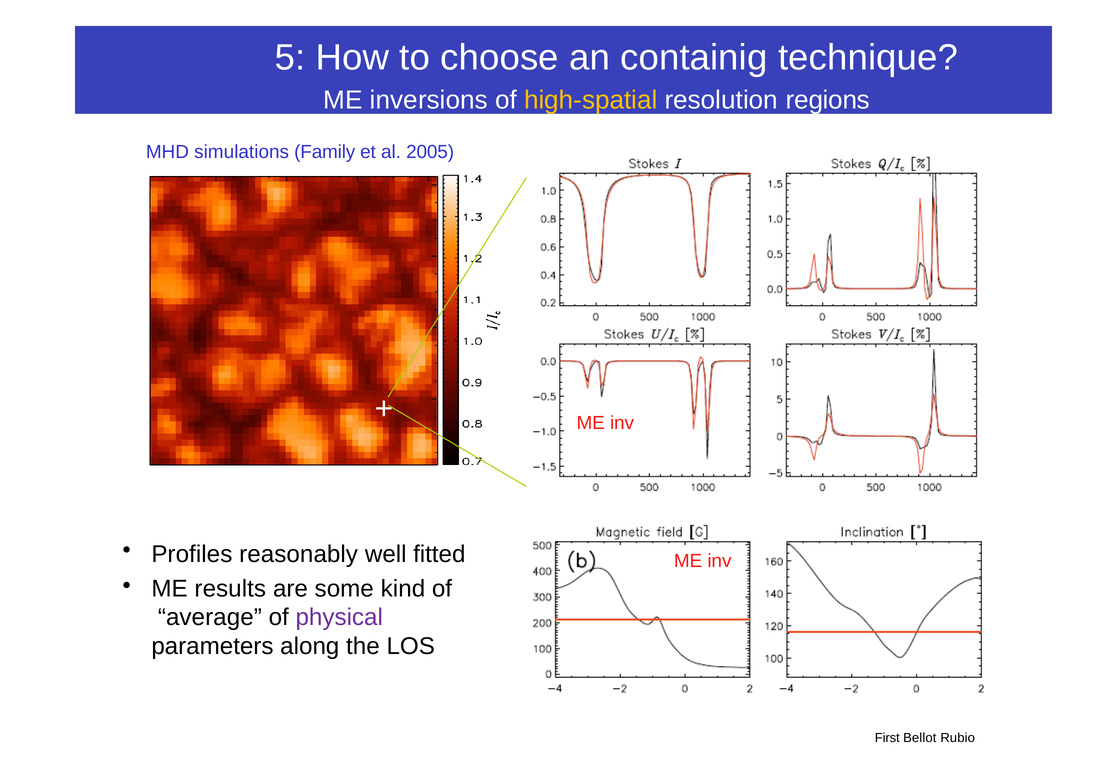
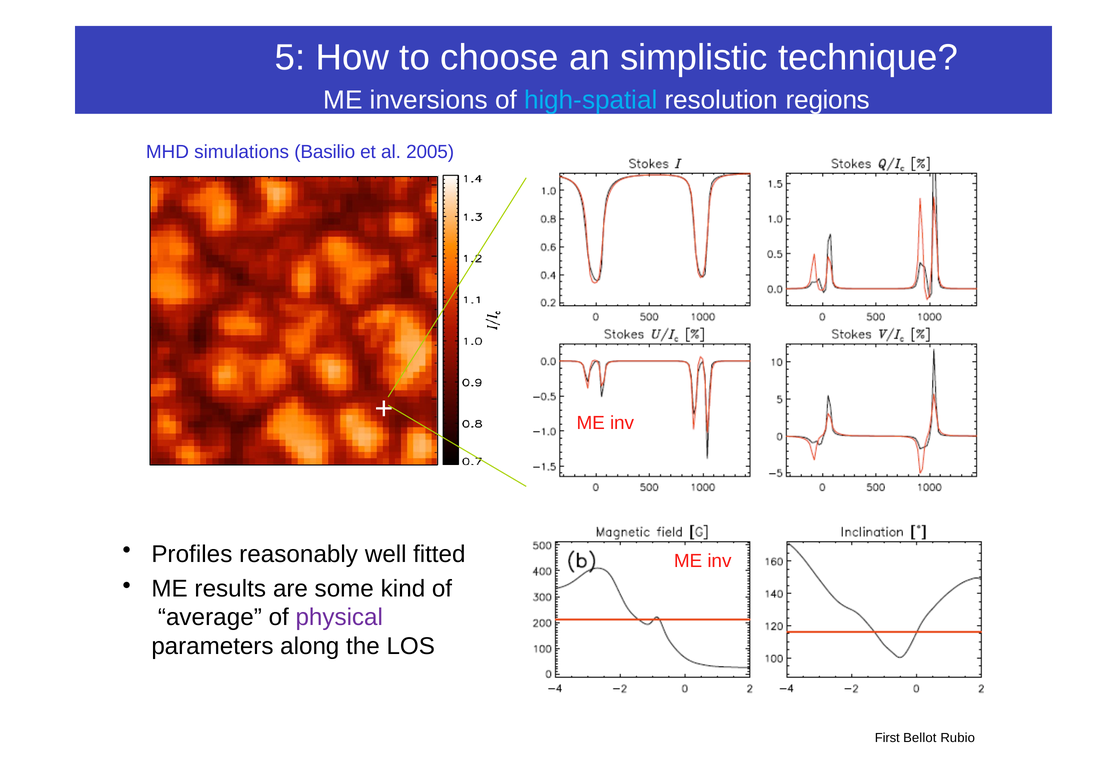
containig: containig -> simplistic (694, 58)
high-spatial colour: yellow -> light blue (591, 100)
Family: Family -> Basilio (325, 152)
